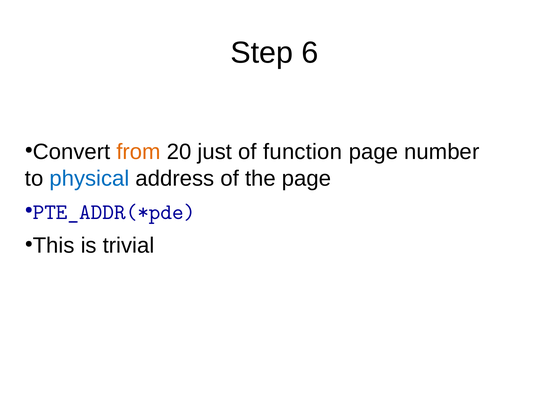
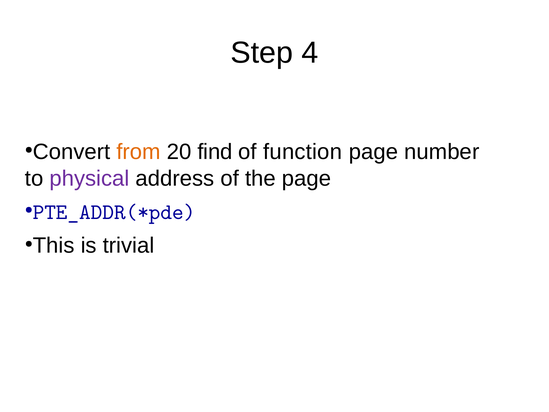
6: 6 -> 4 (310, 53)
just: just -> find (215, 152)
physical colour: blue -> purple (89, 178)
